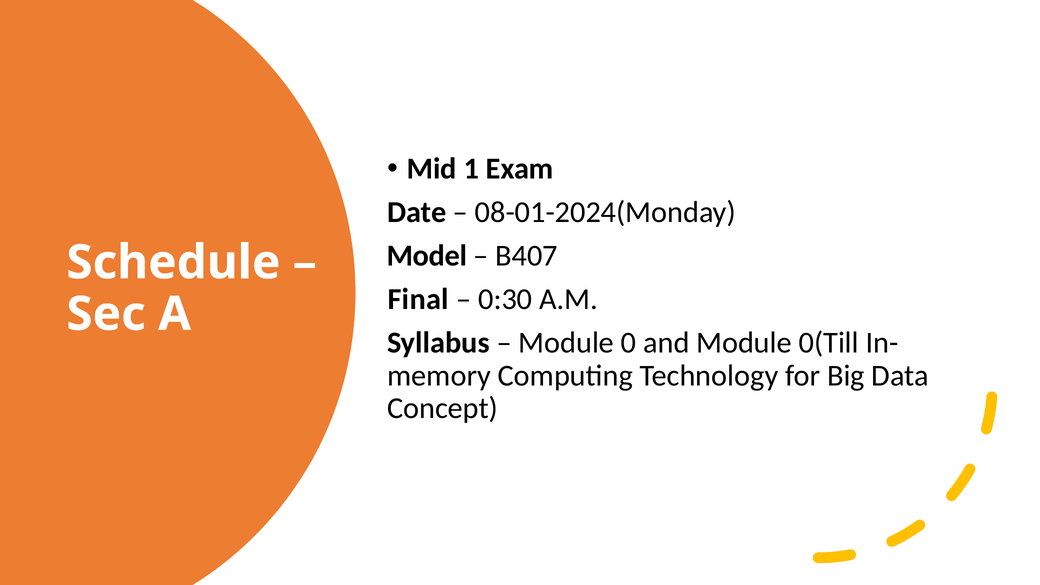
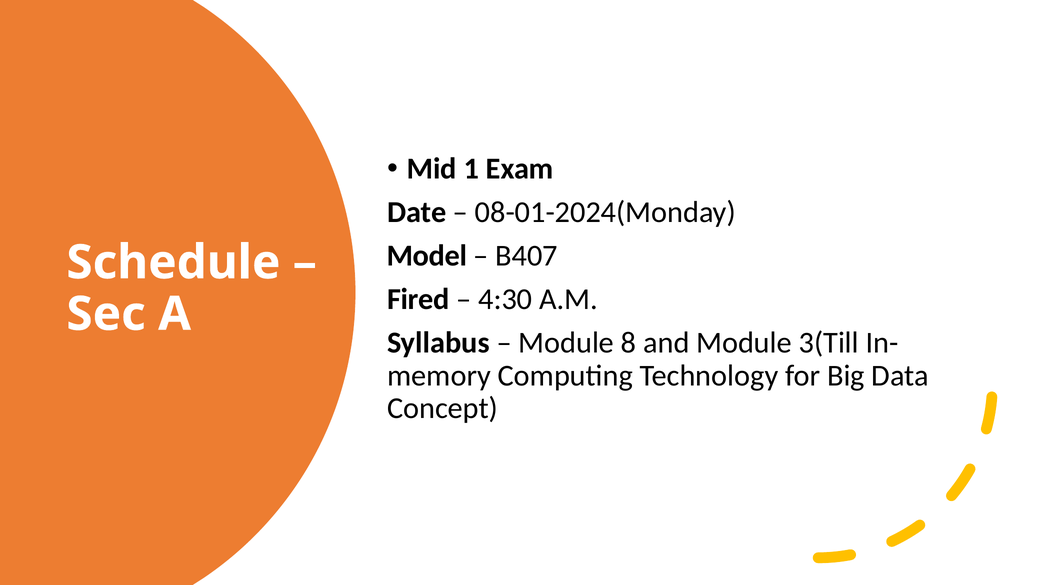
Final: Final -> Fired (418, 299)
0:30: 0:30 -> 4:30 (505, 299)
0: 0 -> 8 (629, 343)
0(Till: 0(Till -> 3(Till (829, 343)
